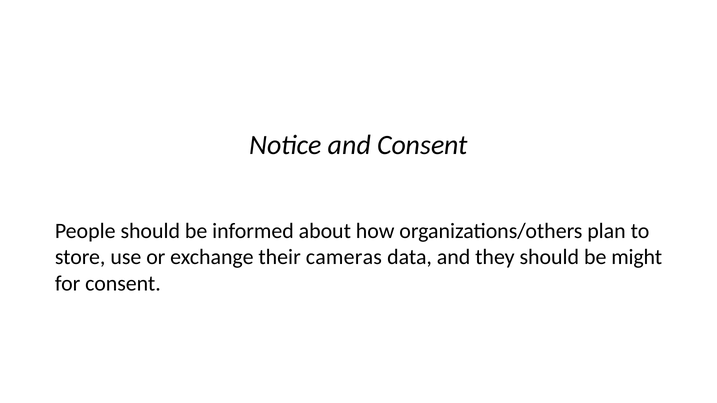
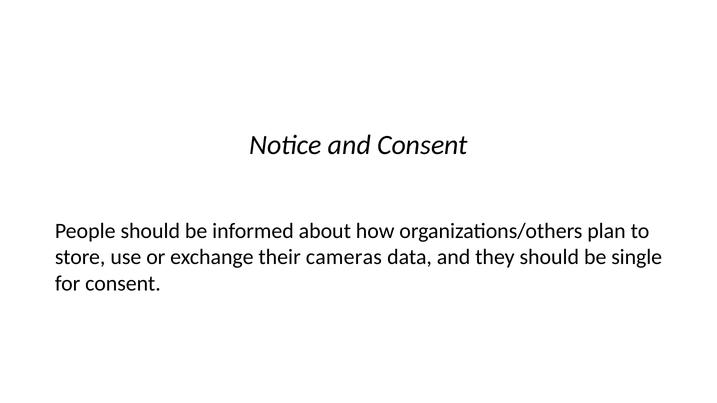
might: might -> single (637, 257)
